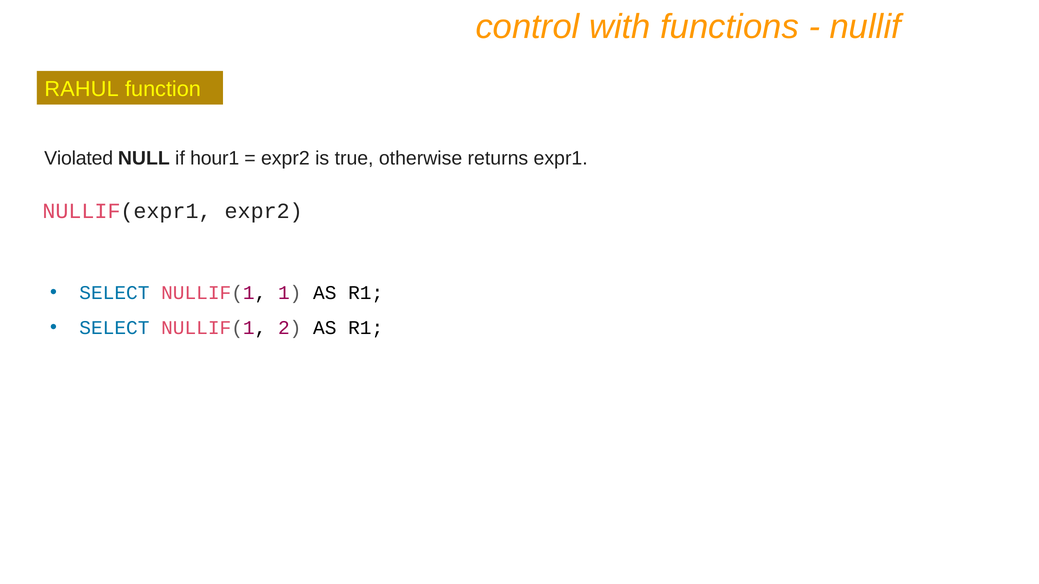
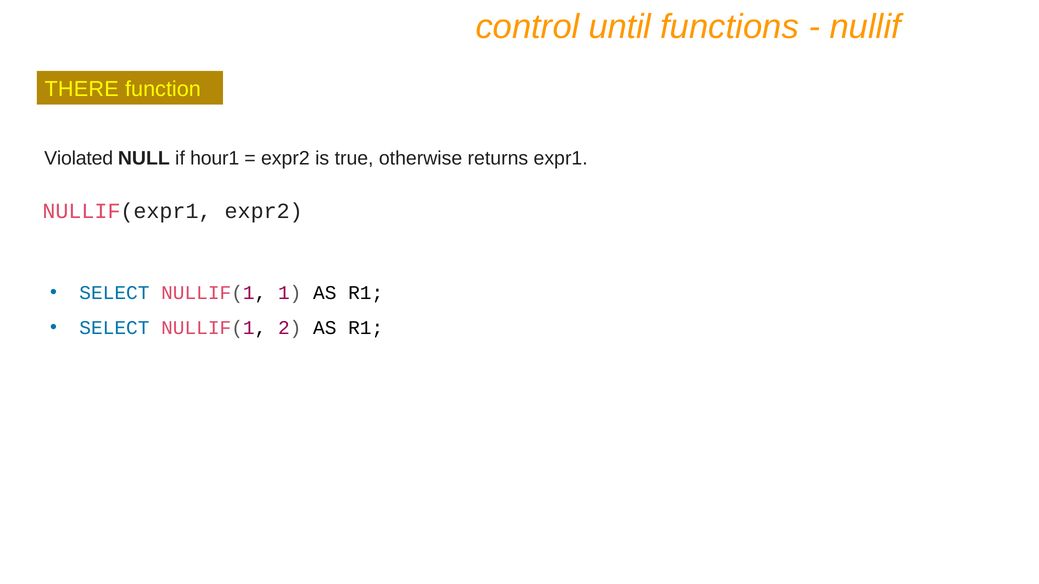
with: with -> until (620, 27)
RAHUL: RAHUL -> THERE (82, 89)
